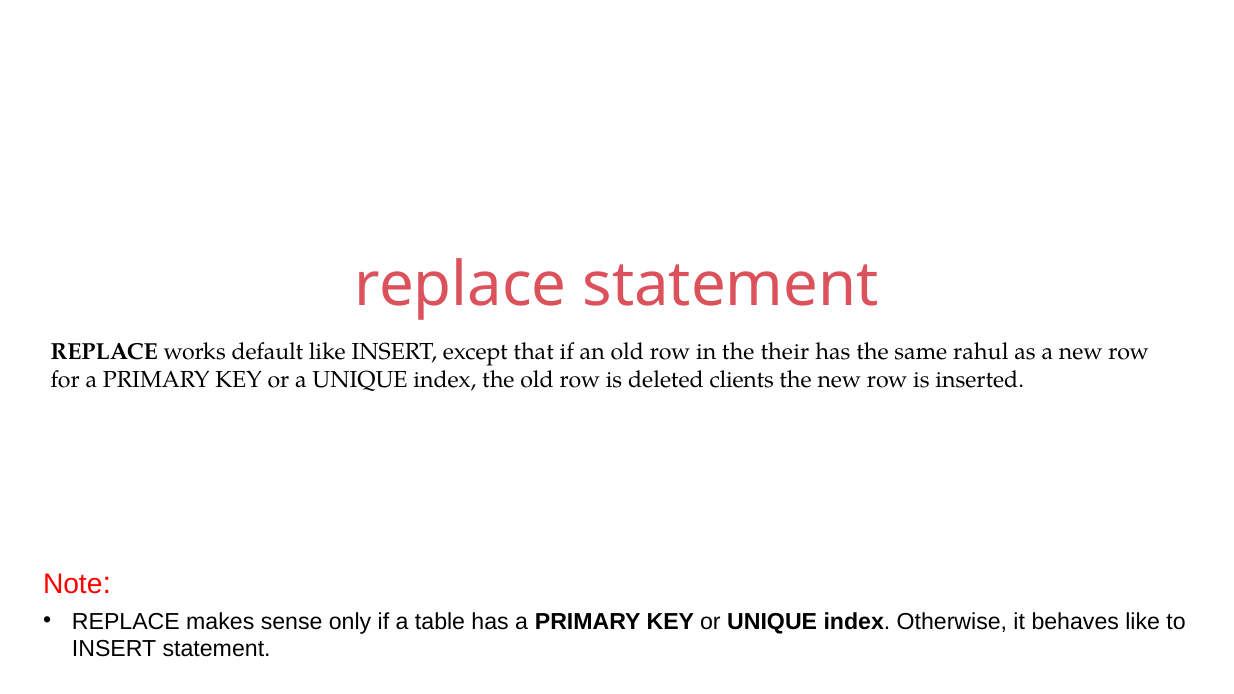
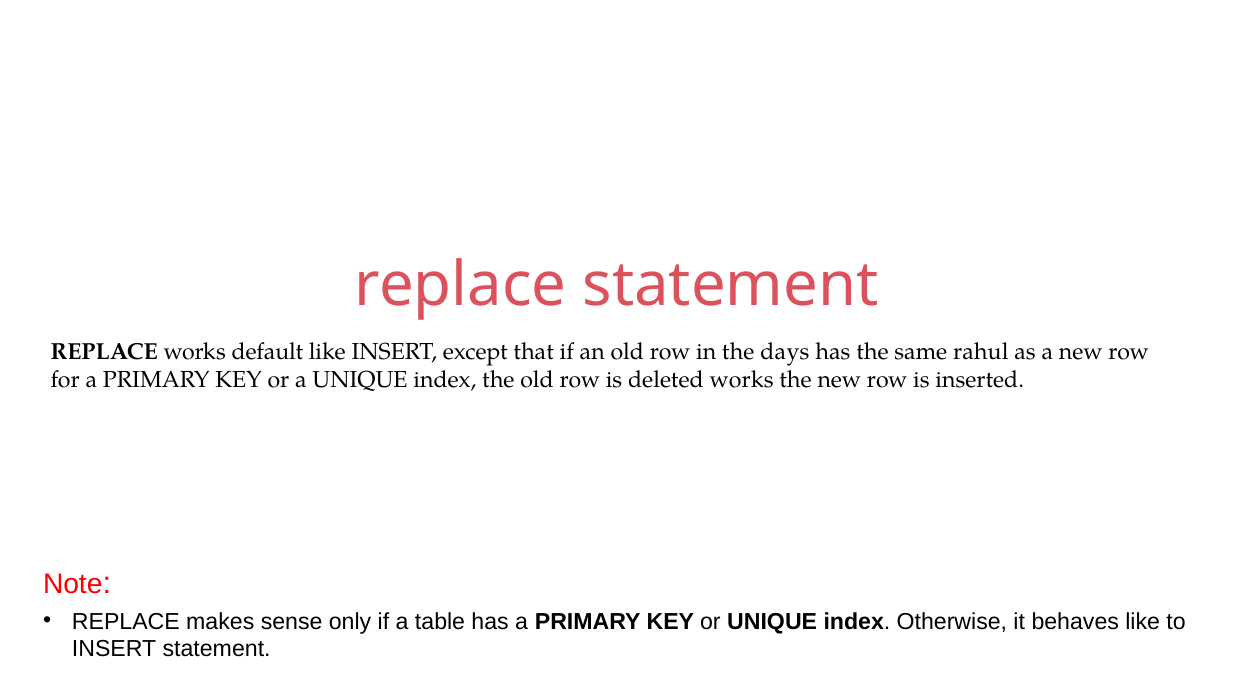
their: their -> days (785, 352)
deleted clients: clients -> works (742, 379)
